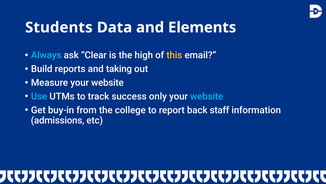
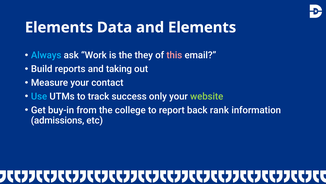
Students: Students -> Elements (59, 27)
Clear: Clear -> Work (94, 55)
high: high -> they (144, 55)
this colour: yellow -> pink (174, 55)
Measure your website: website -> contact (107, 82)
website colour: light blue -> light green (207, 96)
staff: staff -> rank (219, 110)
